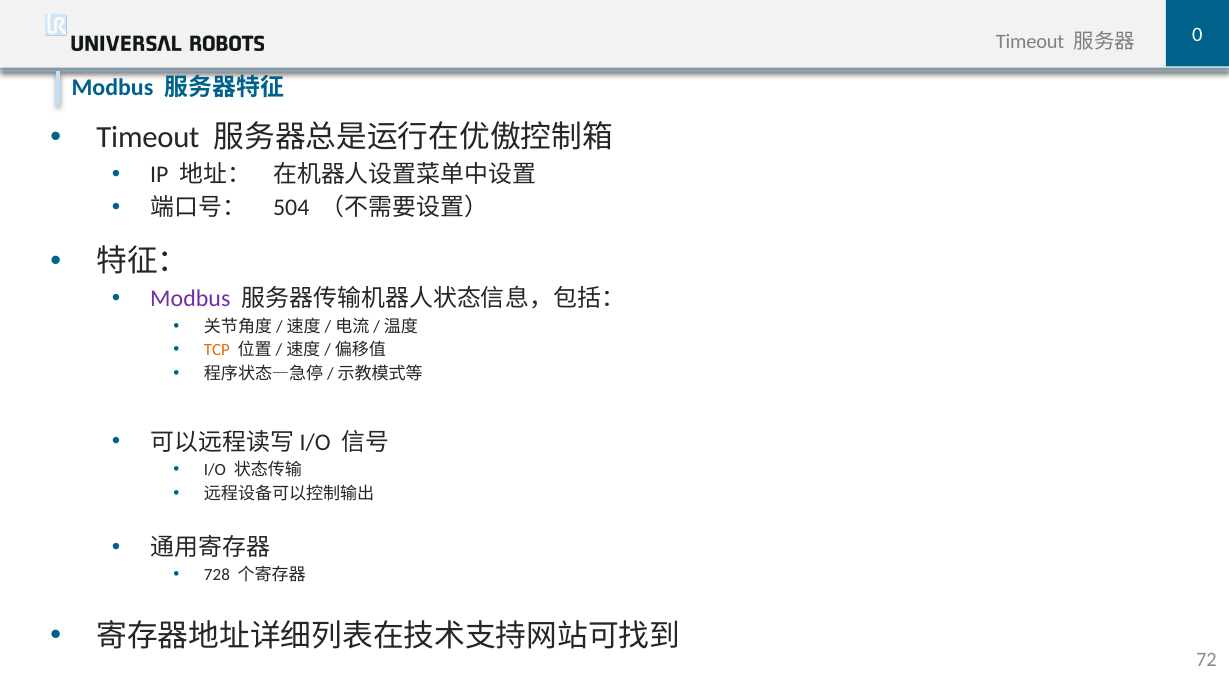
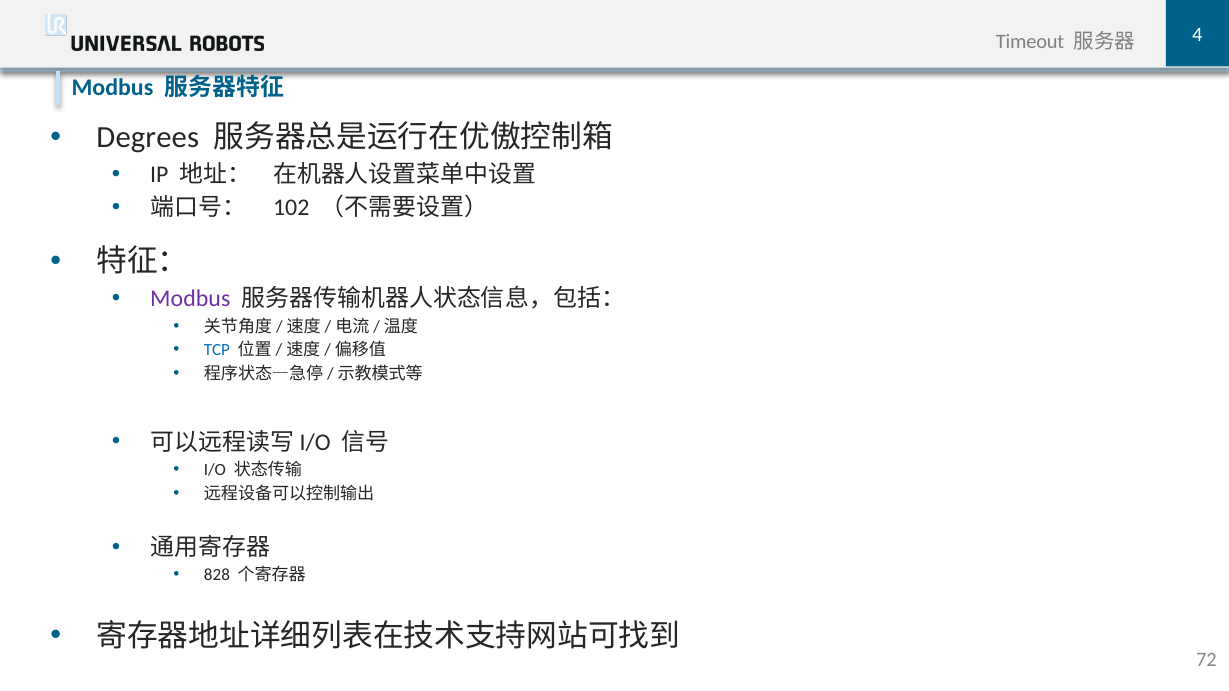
0: 0 -> 4 (1197, 35)
Timeout: Timeout -> Degrees (148, 138)
504: 504 -> 102 (291, 208)
TCP colour: orange -> blue (217, 350)
728: 728 -> 828 (217, 575)
